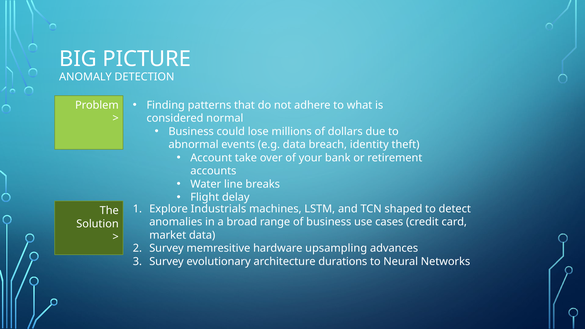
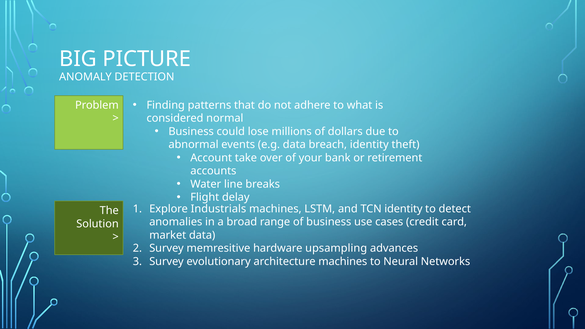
TCN shaped: shaped -> identity (403, 209)
architecture durations: durations -> machines (343, 262)
